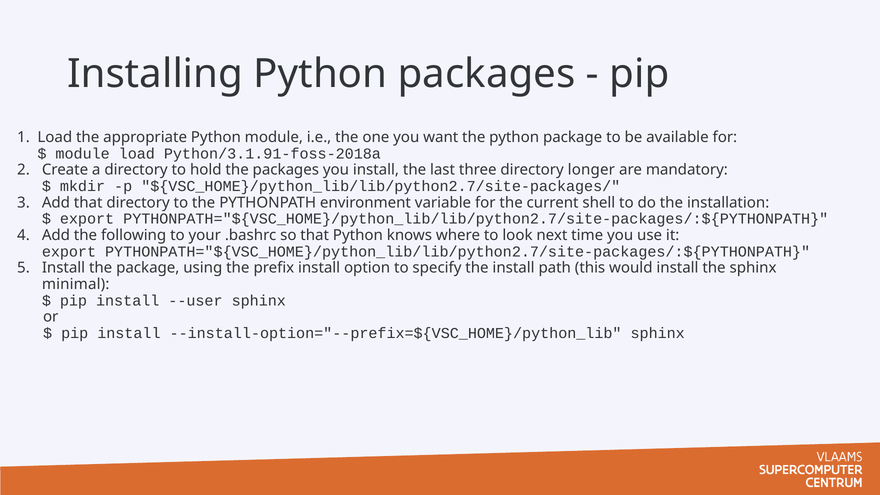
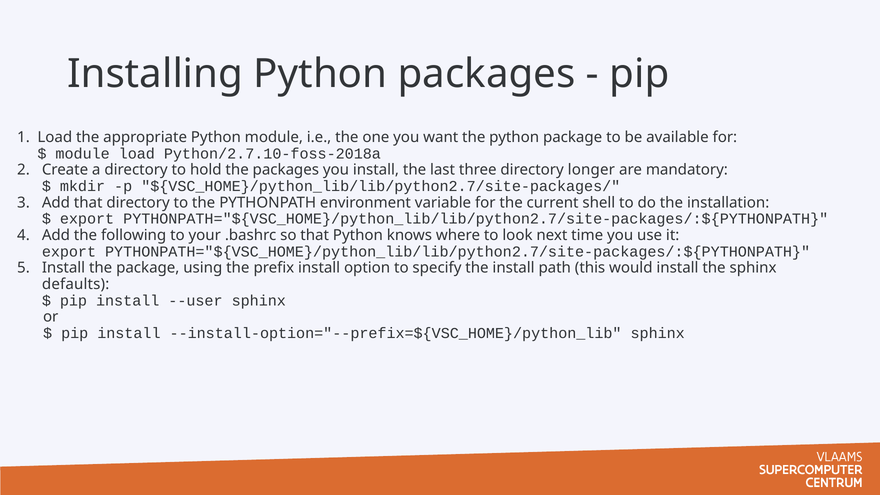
Python/3.1.91-foss-2018a: Python/3.1.91-foss-2018a -> Python/2.7.10-foss-2018a (272, 154)
minimal: minimal -> defaults (76, 284)
